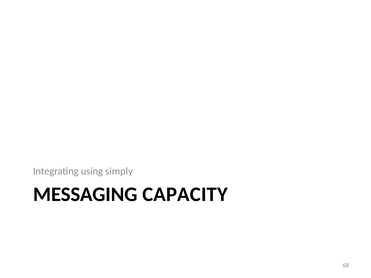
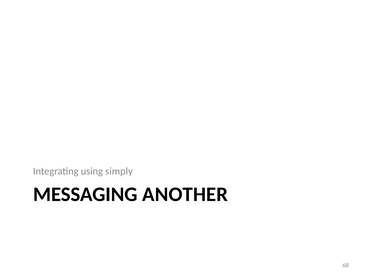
CAPACITY: CAPACITY -> ANOTHER (185, 194)
